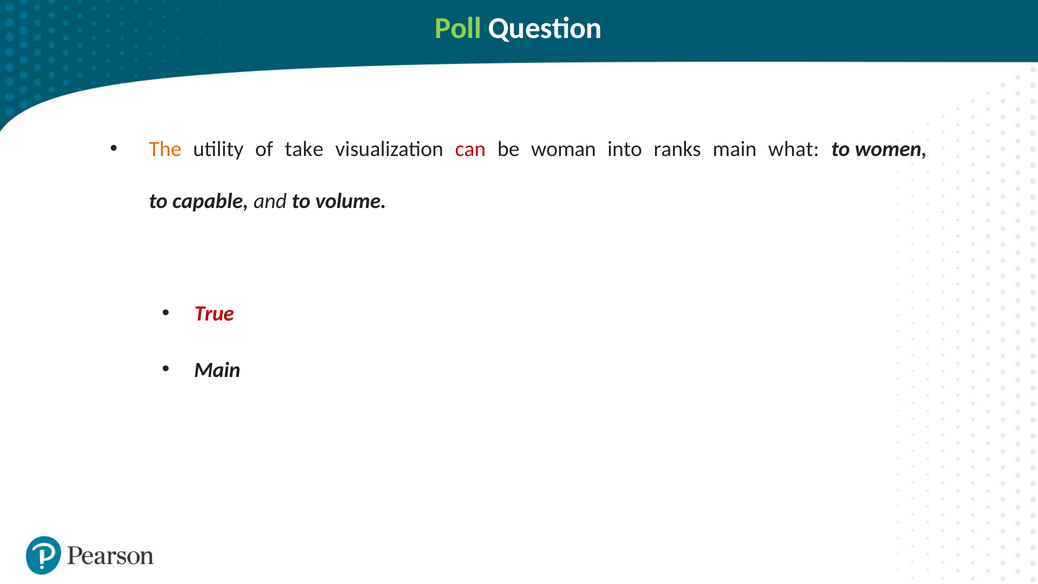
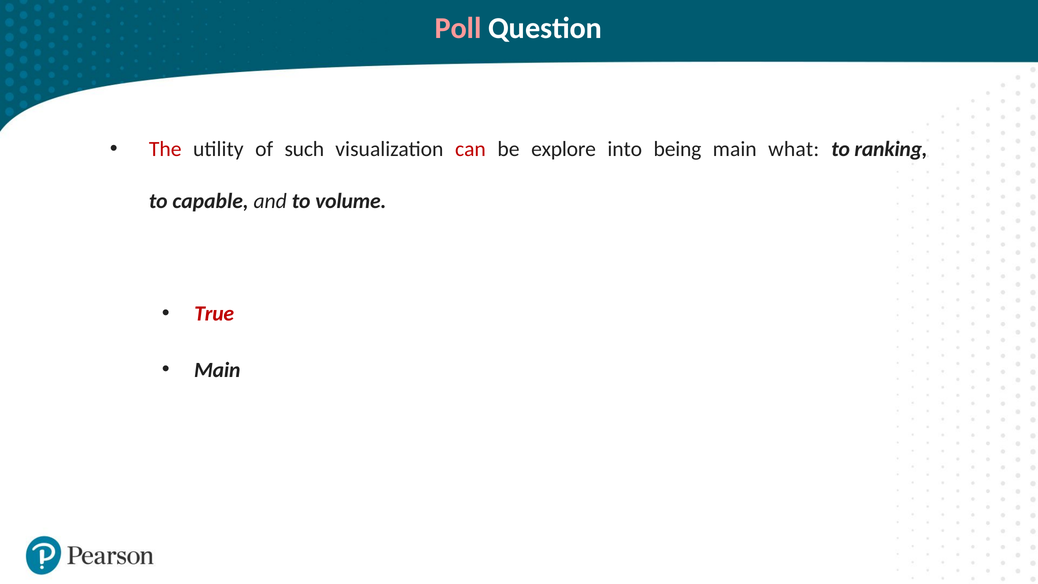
Poll colour: light green -> pink (458, 28)
The colour: orange -> red (165, 149)
take: take -> such (304, 149)
woman: woman -> explore (564, 149)
ranks: ranks -> being (677, 149)
women: women -> ranking (891, 149)
